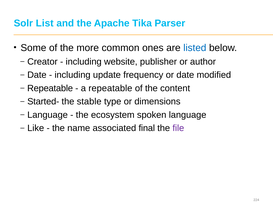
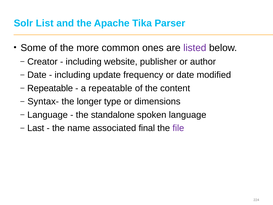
listed colour: blue -> purple (195, 48)
Started-: Started- -> Syntax- (43, 101)
stable: stable -> longer (89, 101)
ecosystem: ecosystem -> standalone (113, 115)
Like: Like -> Last (36, 128)
